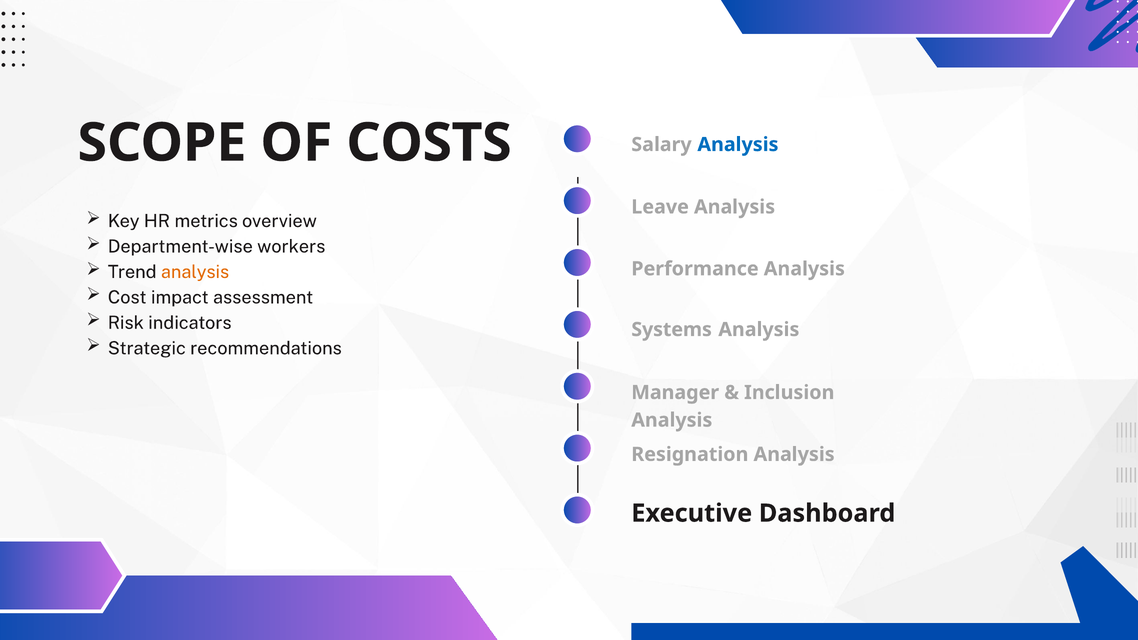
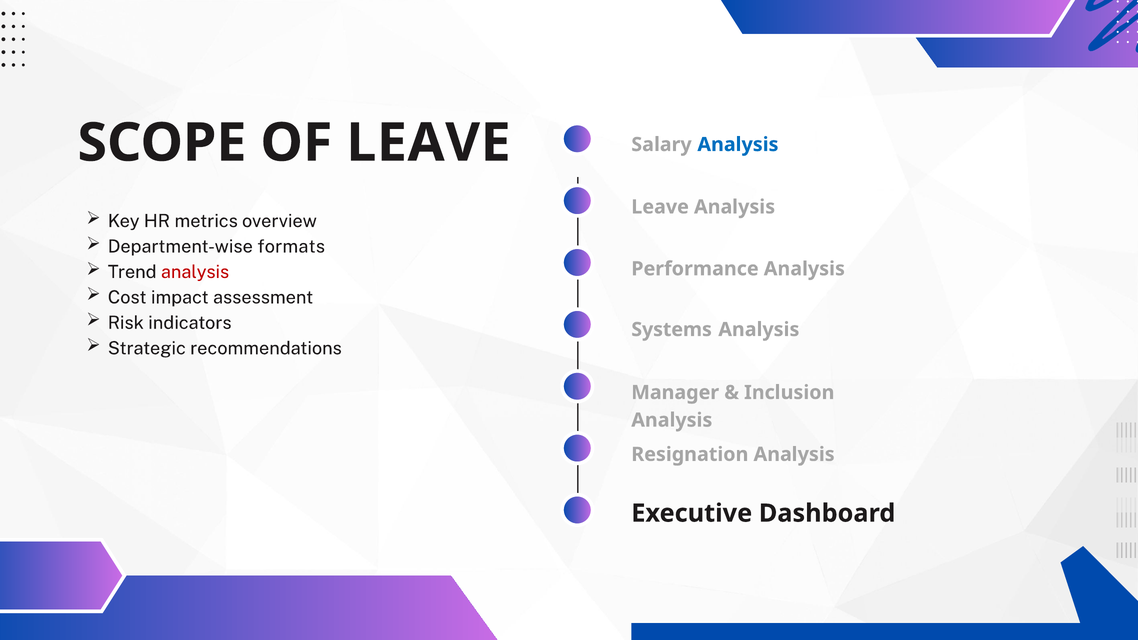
OF COSTS: COSTS -> LEAVE (429, 143)
workers: workers -> formats (291, 247)
analysis colour: orange -> red (195, 272)
